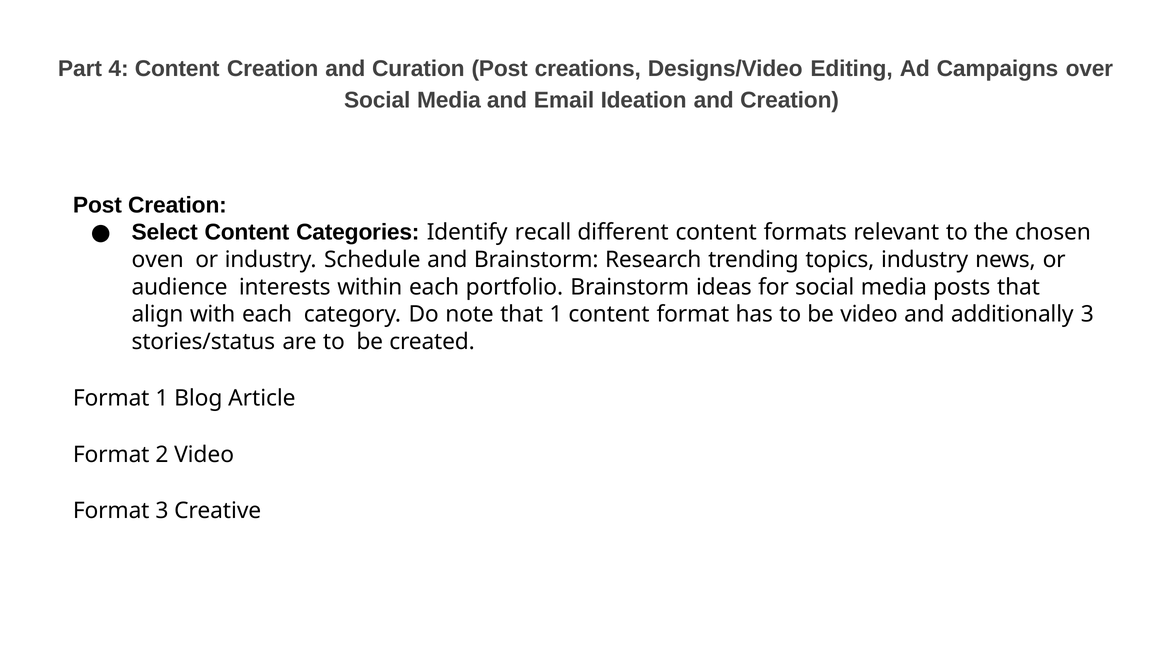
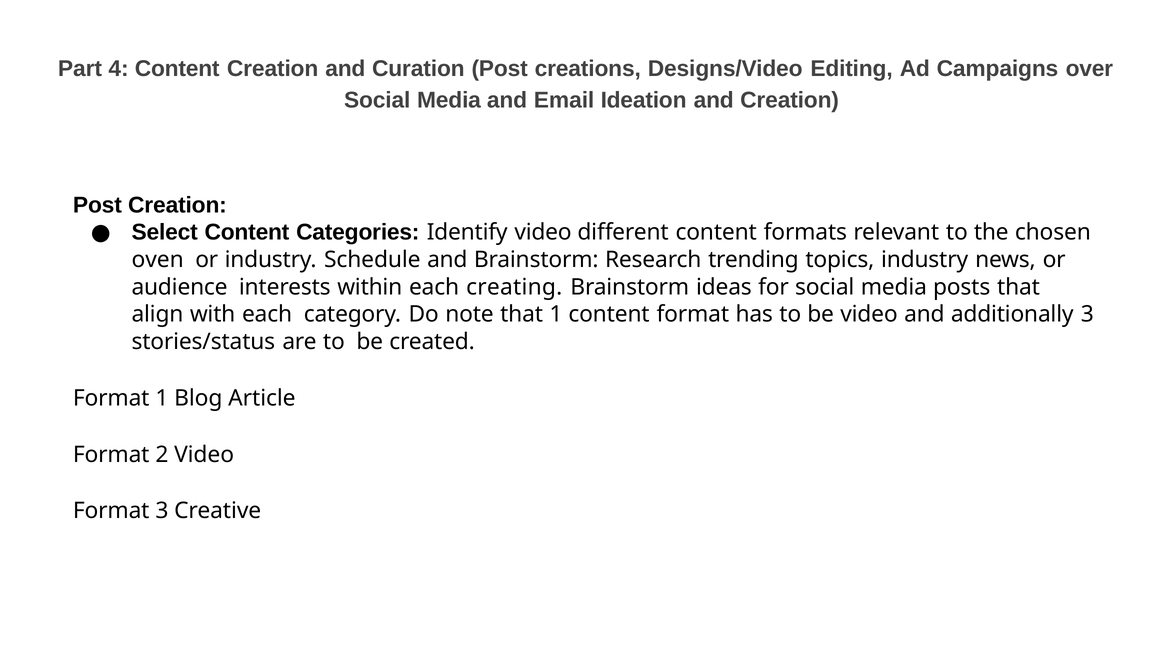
Identify recall: recall -> video (543, 232)
portfolio: portfolio -> creating (514, 287)
